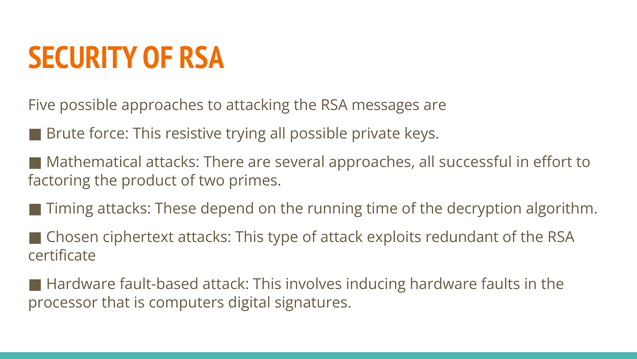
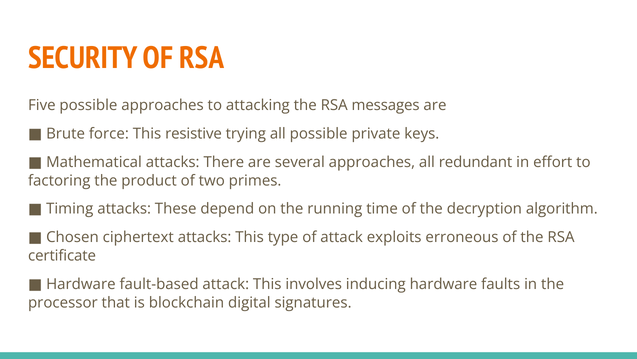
successful: successful -> redundant (476, 162)
redundant: redundant -> erroneous (462, 237)
computers: computers -> blockchain (186, 302)
